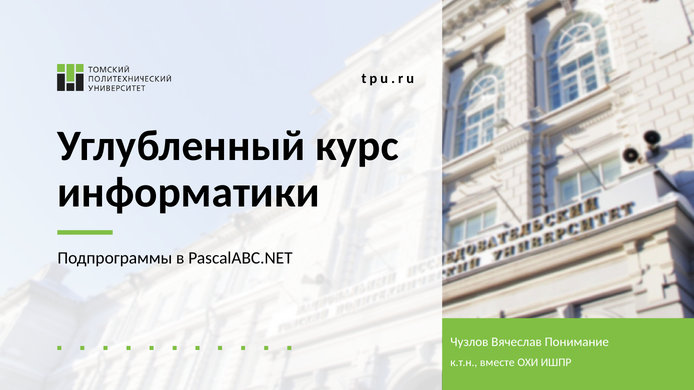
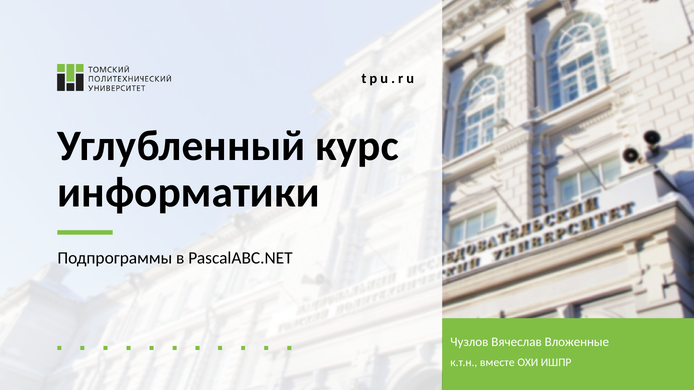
Понимание: Понимание -> Вложенные (577, 342)
